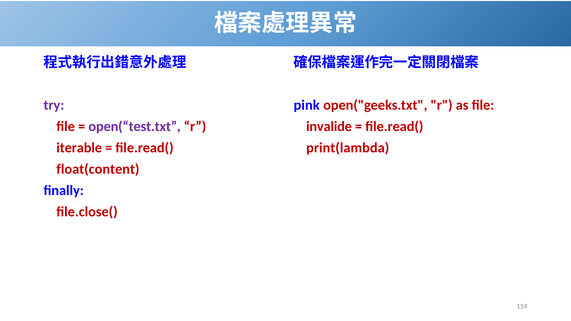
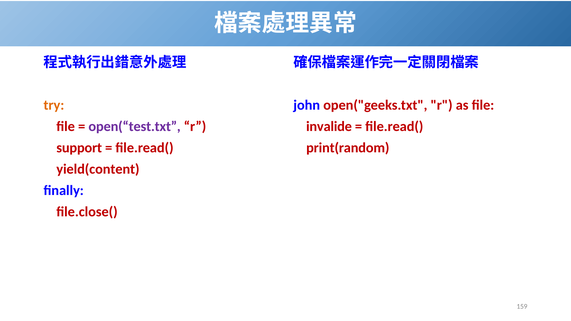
try colour: purple -> orange (54, 105)
pink: pink -> john (307, 105)
iterable: iterable -> support (79, 148)
print(lambda: print(lambda -> print(random (348, 148)
float(content: float(content -> yield(content (98, 169)
